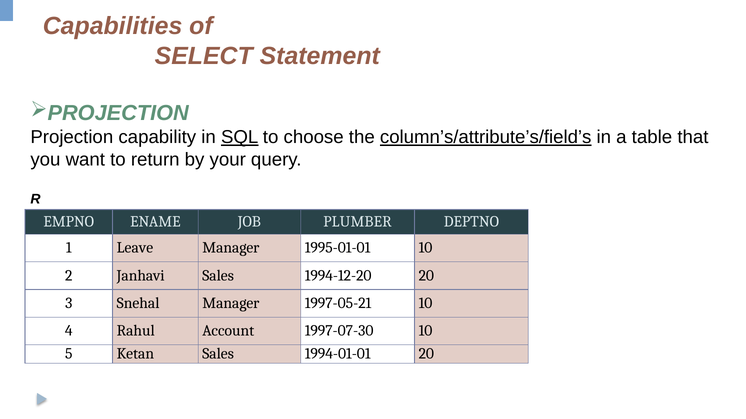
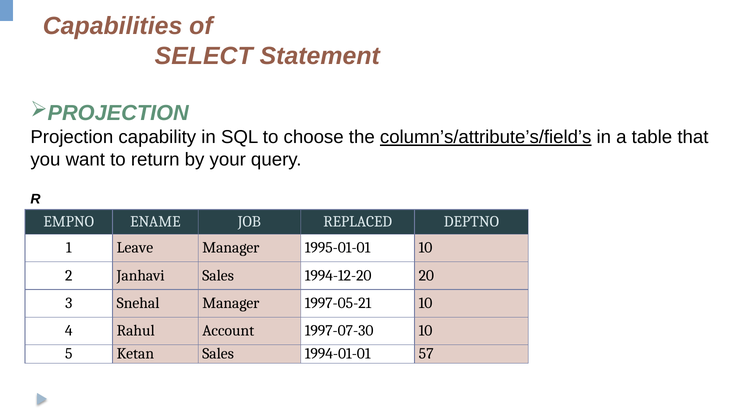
SQL underline: present -> none (240, 137)
PLUMBER: PLUMBER -> REPLACED (358, 222)
1994-01-01 20: 20 -> 57 (426, 354)
